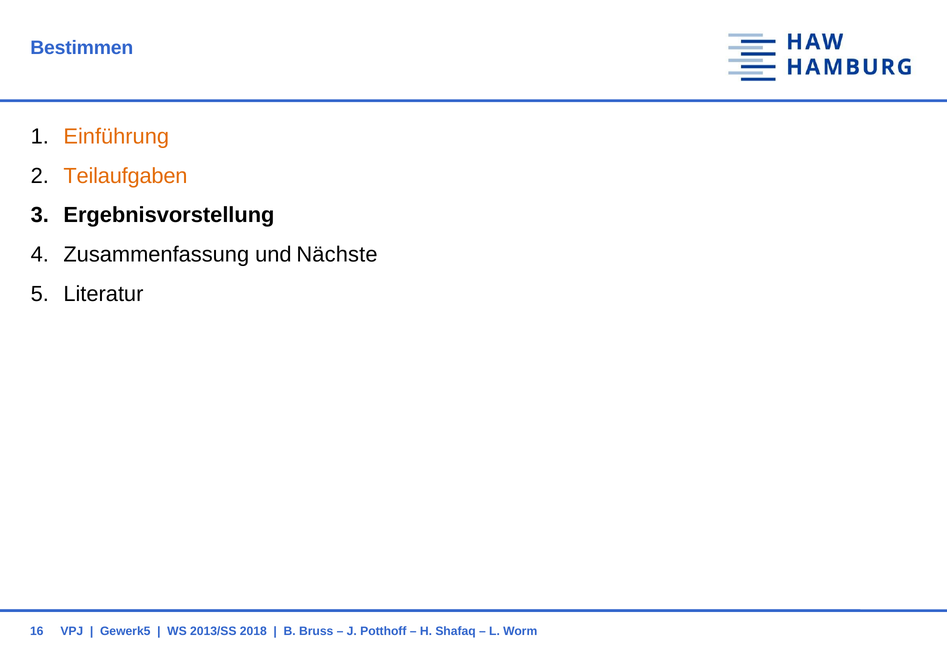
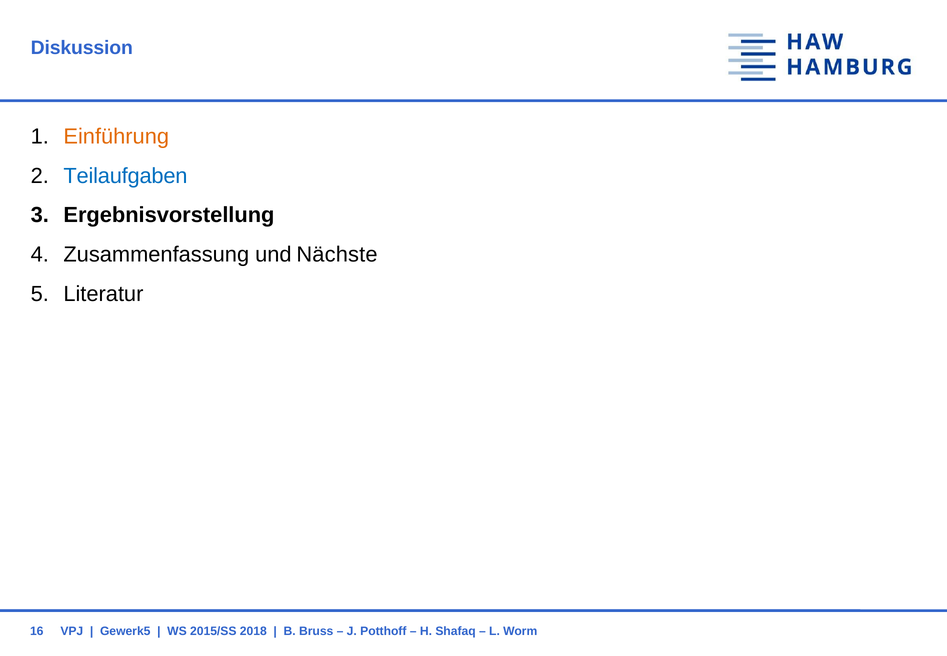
Bestimmen: Bestimmen -> Diskussion (82, 48)
Teilaufgaben colour: orange -> blue (125, 176)
2013/SS: 2013/SS -> 2015/SS (213, 631)
